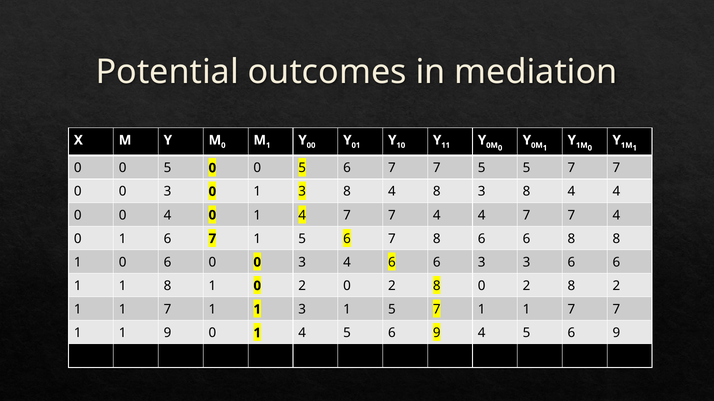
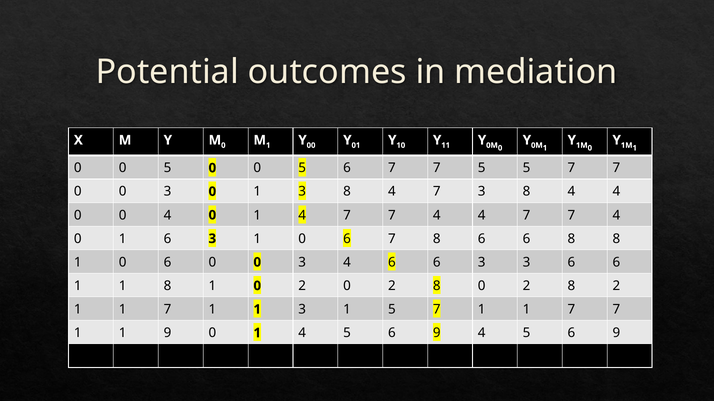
8 4 8: 8 -> 7 (437, 192)
1 6 7: 7 -> 3 (212, 239)
5: 5 -> 0 (302, 239)
